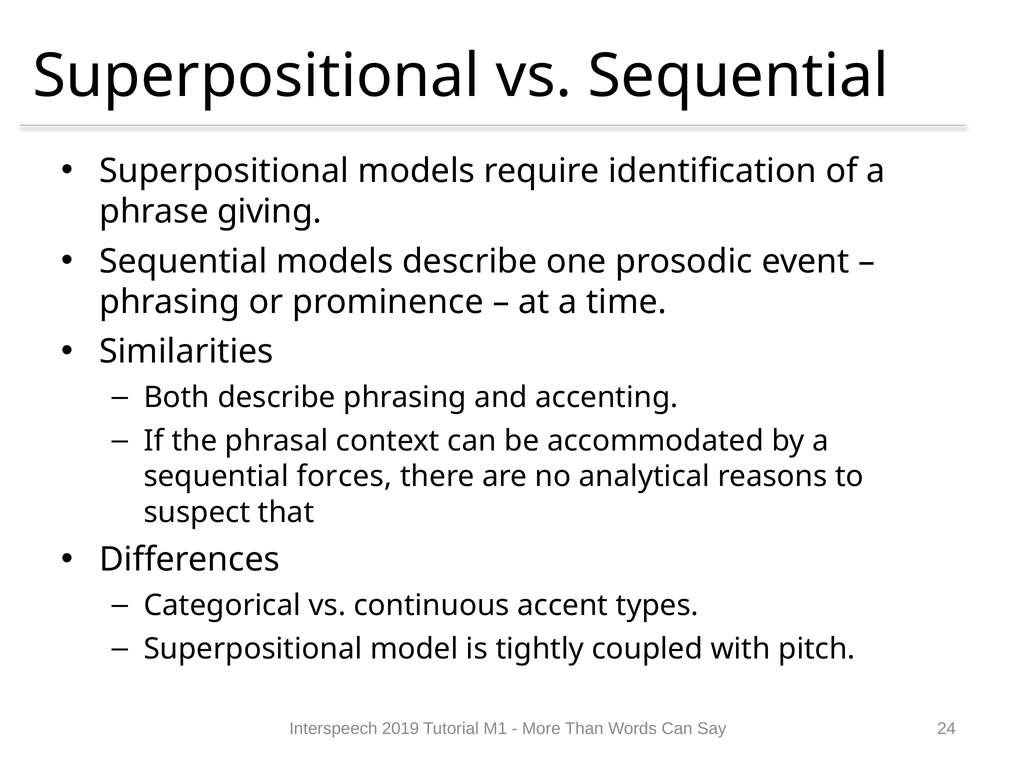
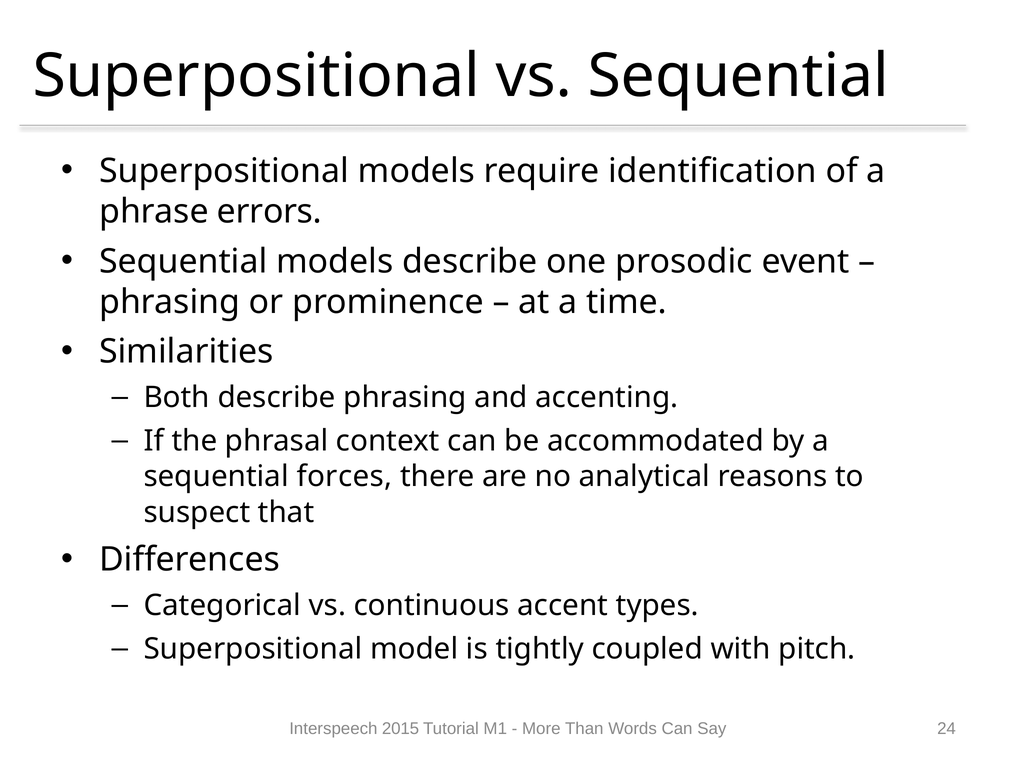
giving: giving -> errors (269, 212)
2019: 2019 -> 2015 (401, 728)
